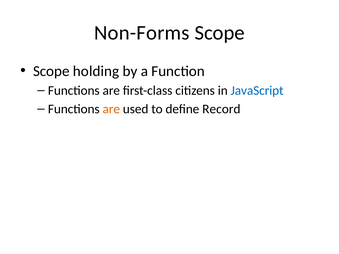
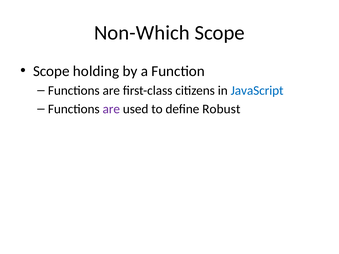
Non-Forms: Non-Forms -> Non-Which (142, 33)
are colour: orange -> purple (111, 109)
Record: Record -> Robust (221, 109)
